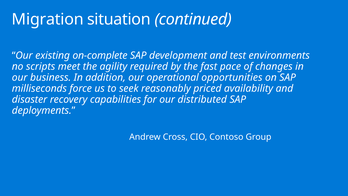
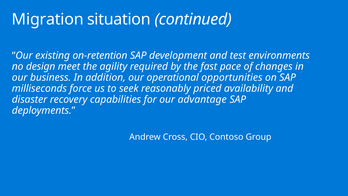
on-complete: on-complete -> on-retention (100, 56)
scripts: scripts -> design (41, 66)
distributed: distributed -> advantage (202, 99)
